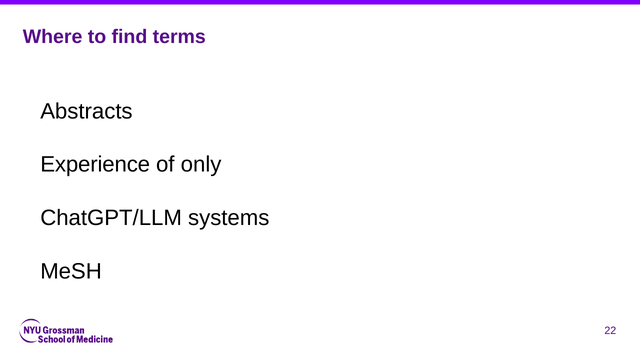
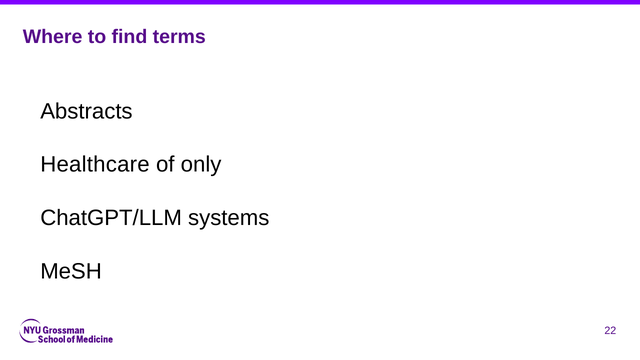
Experience: Experience -> Healthcare (95, 165)
